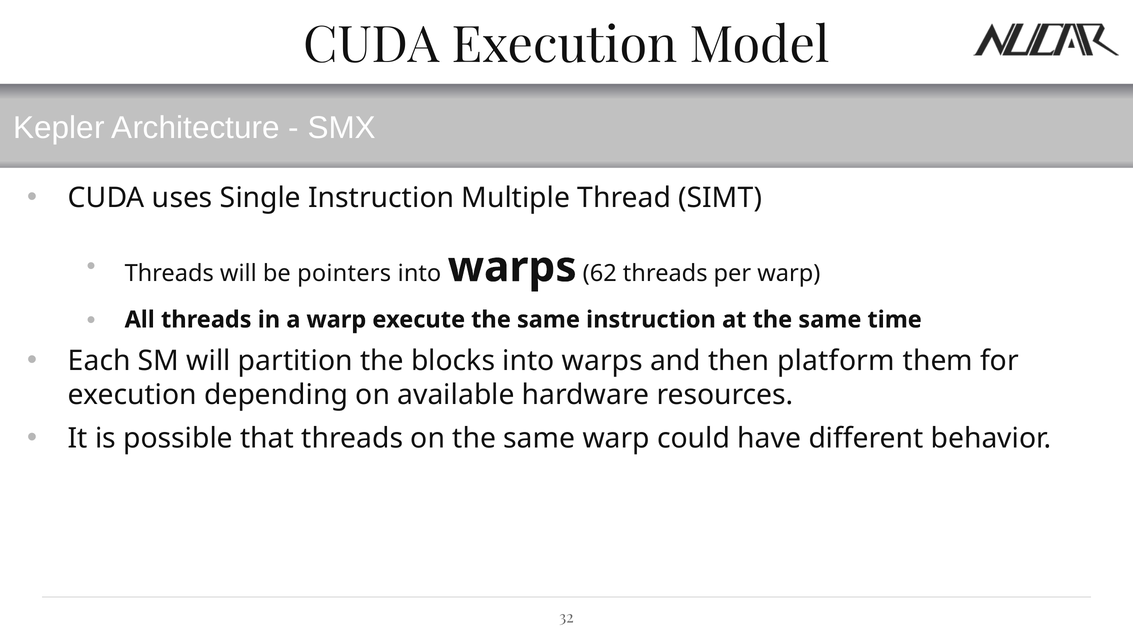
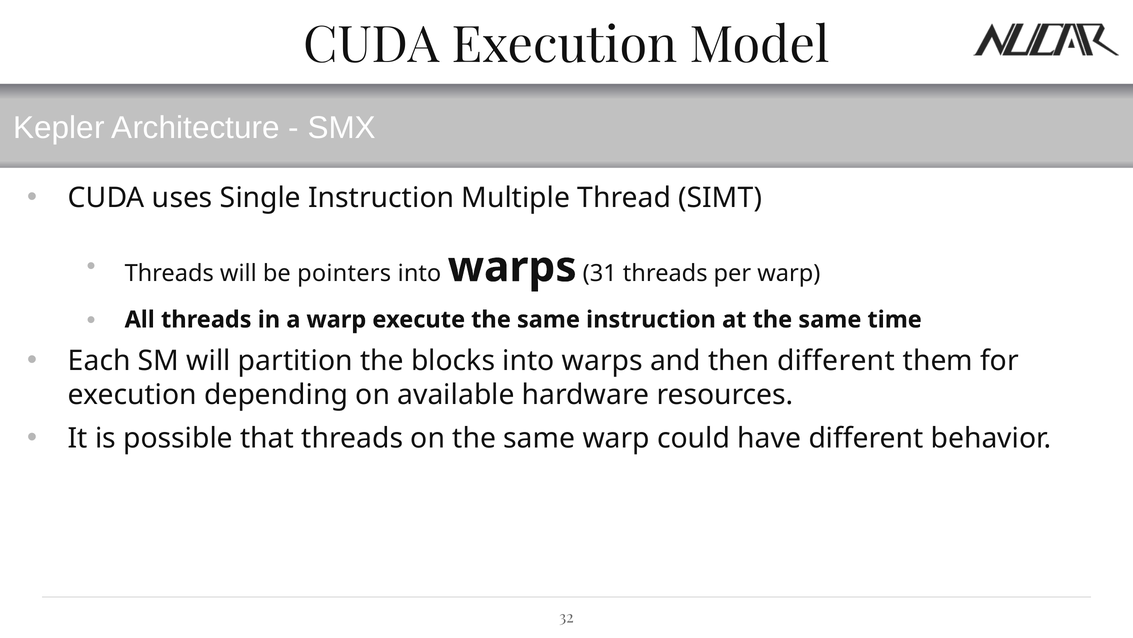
62: 62 -> 31 (600, 273)
then platform: platform -> different (836, 360)
